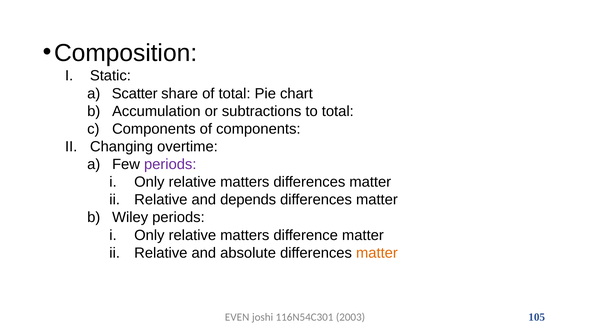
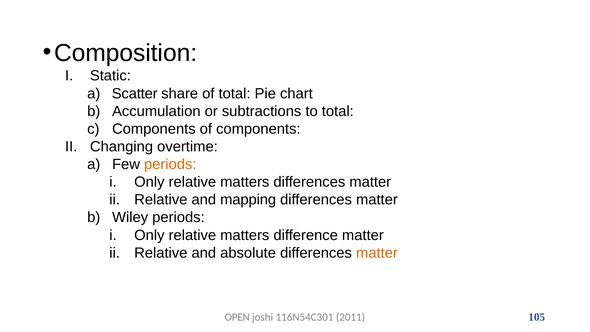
periods colour: purple -> orange (170, 164)
depends: depends -> mapping (248, 200)
EVEN: EVEN -> OPEN (237, 317)
2003: 2003 -> 2011 (350, 317)
